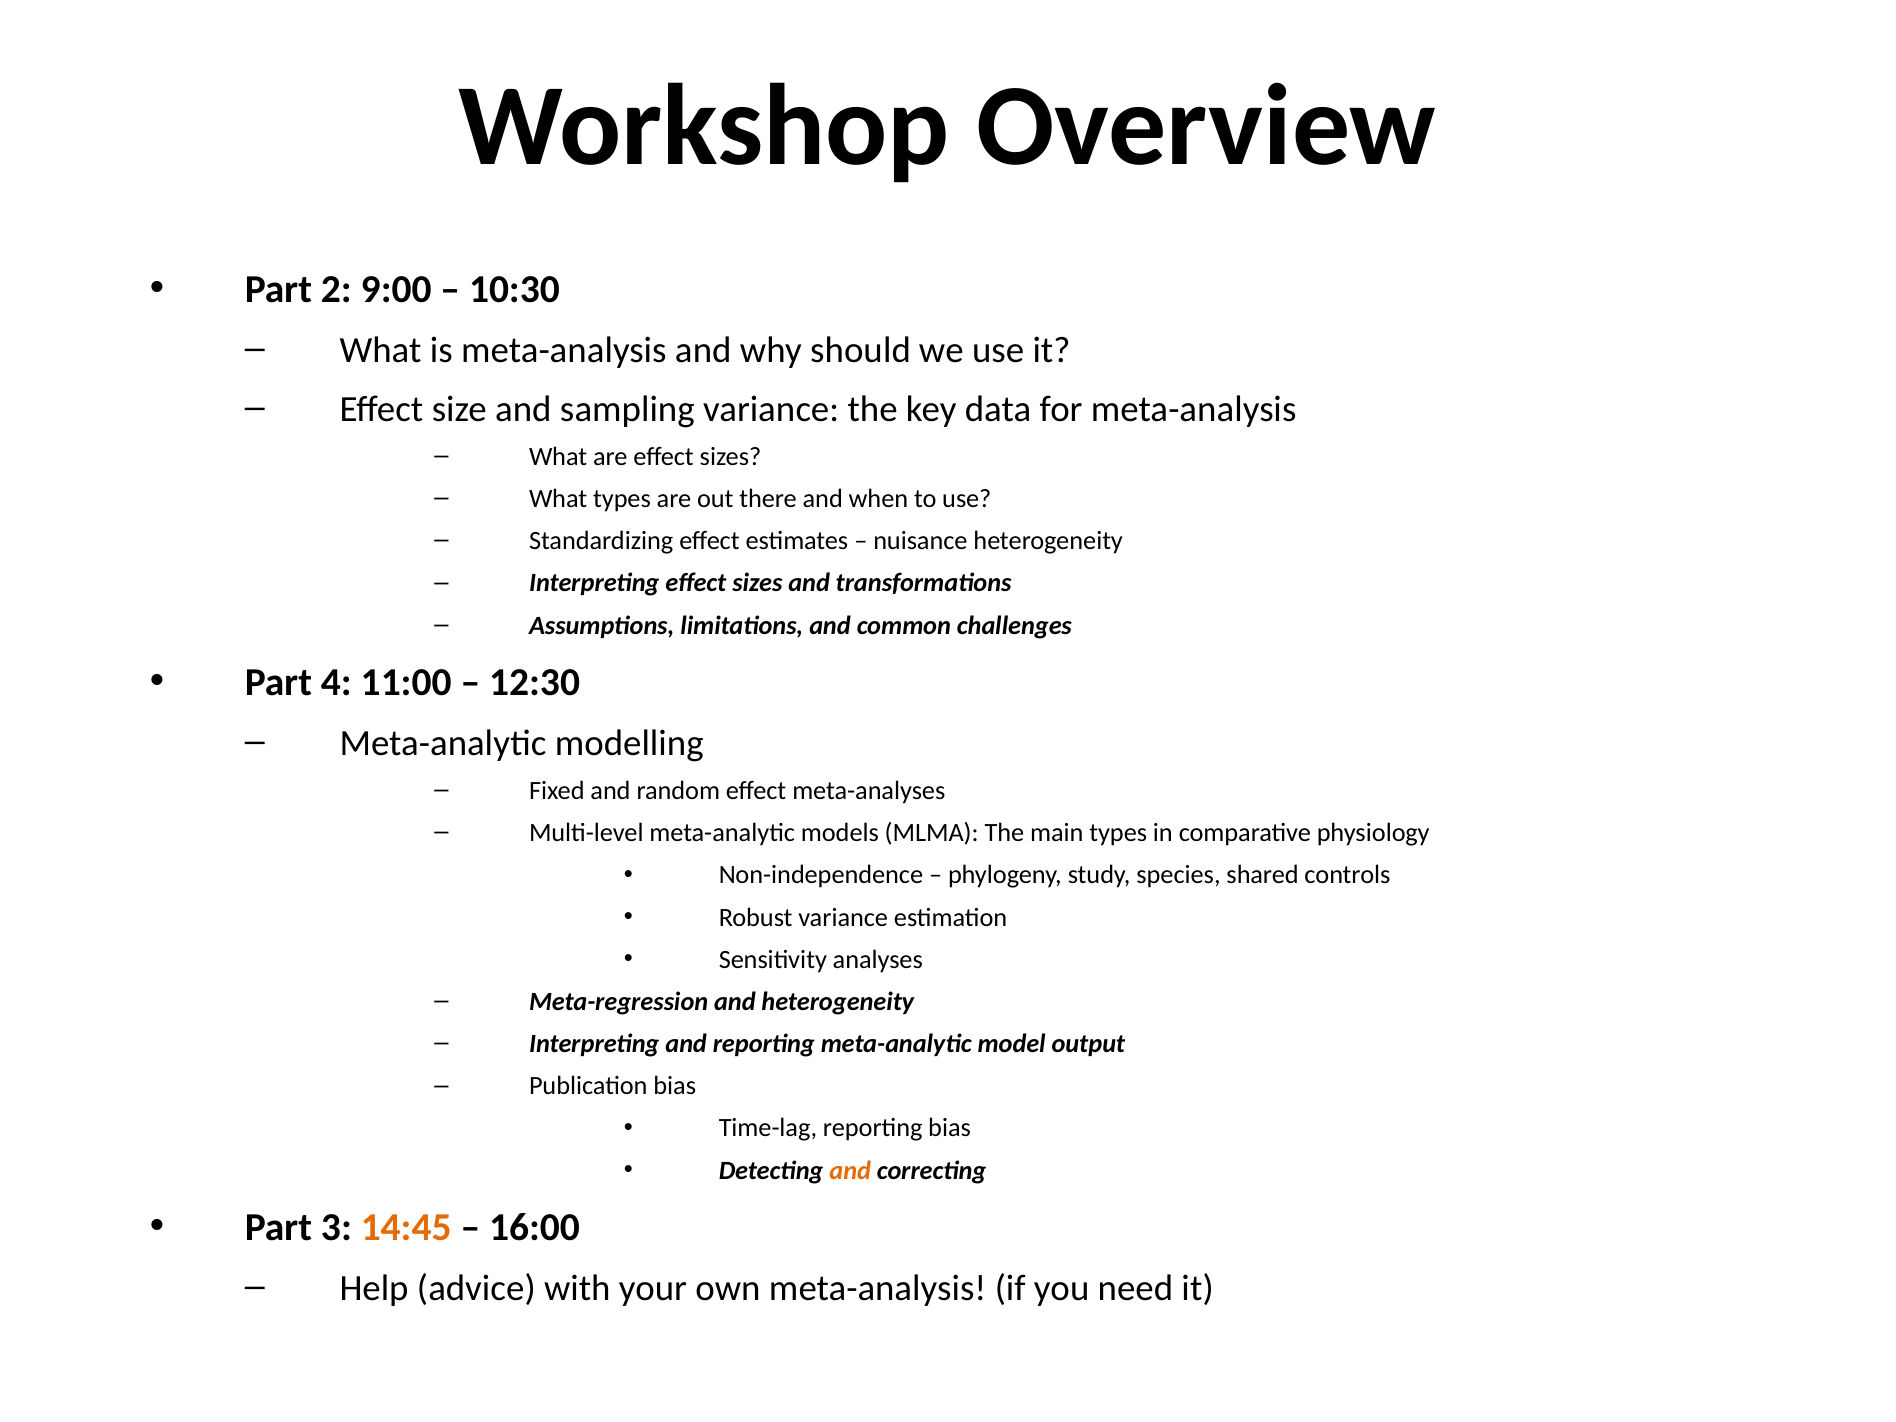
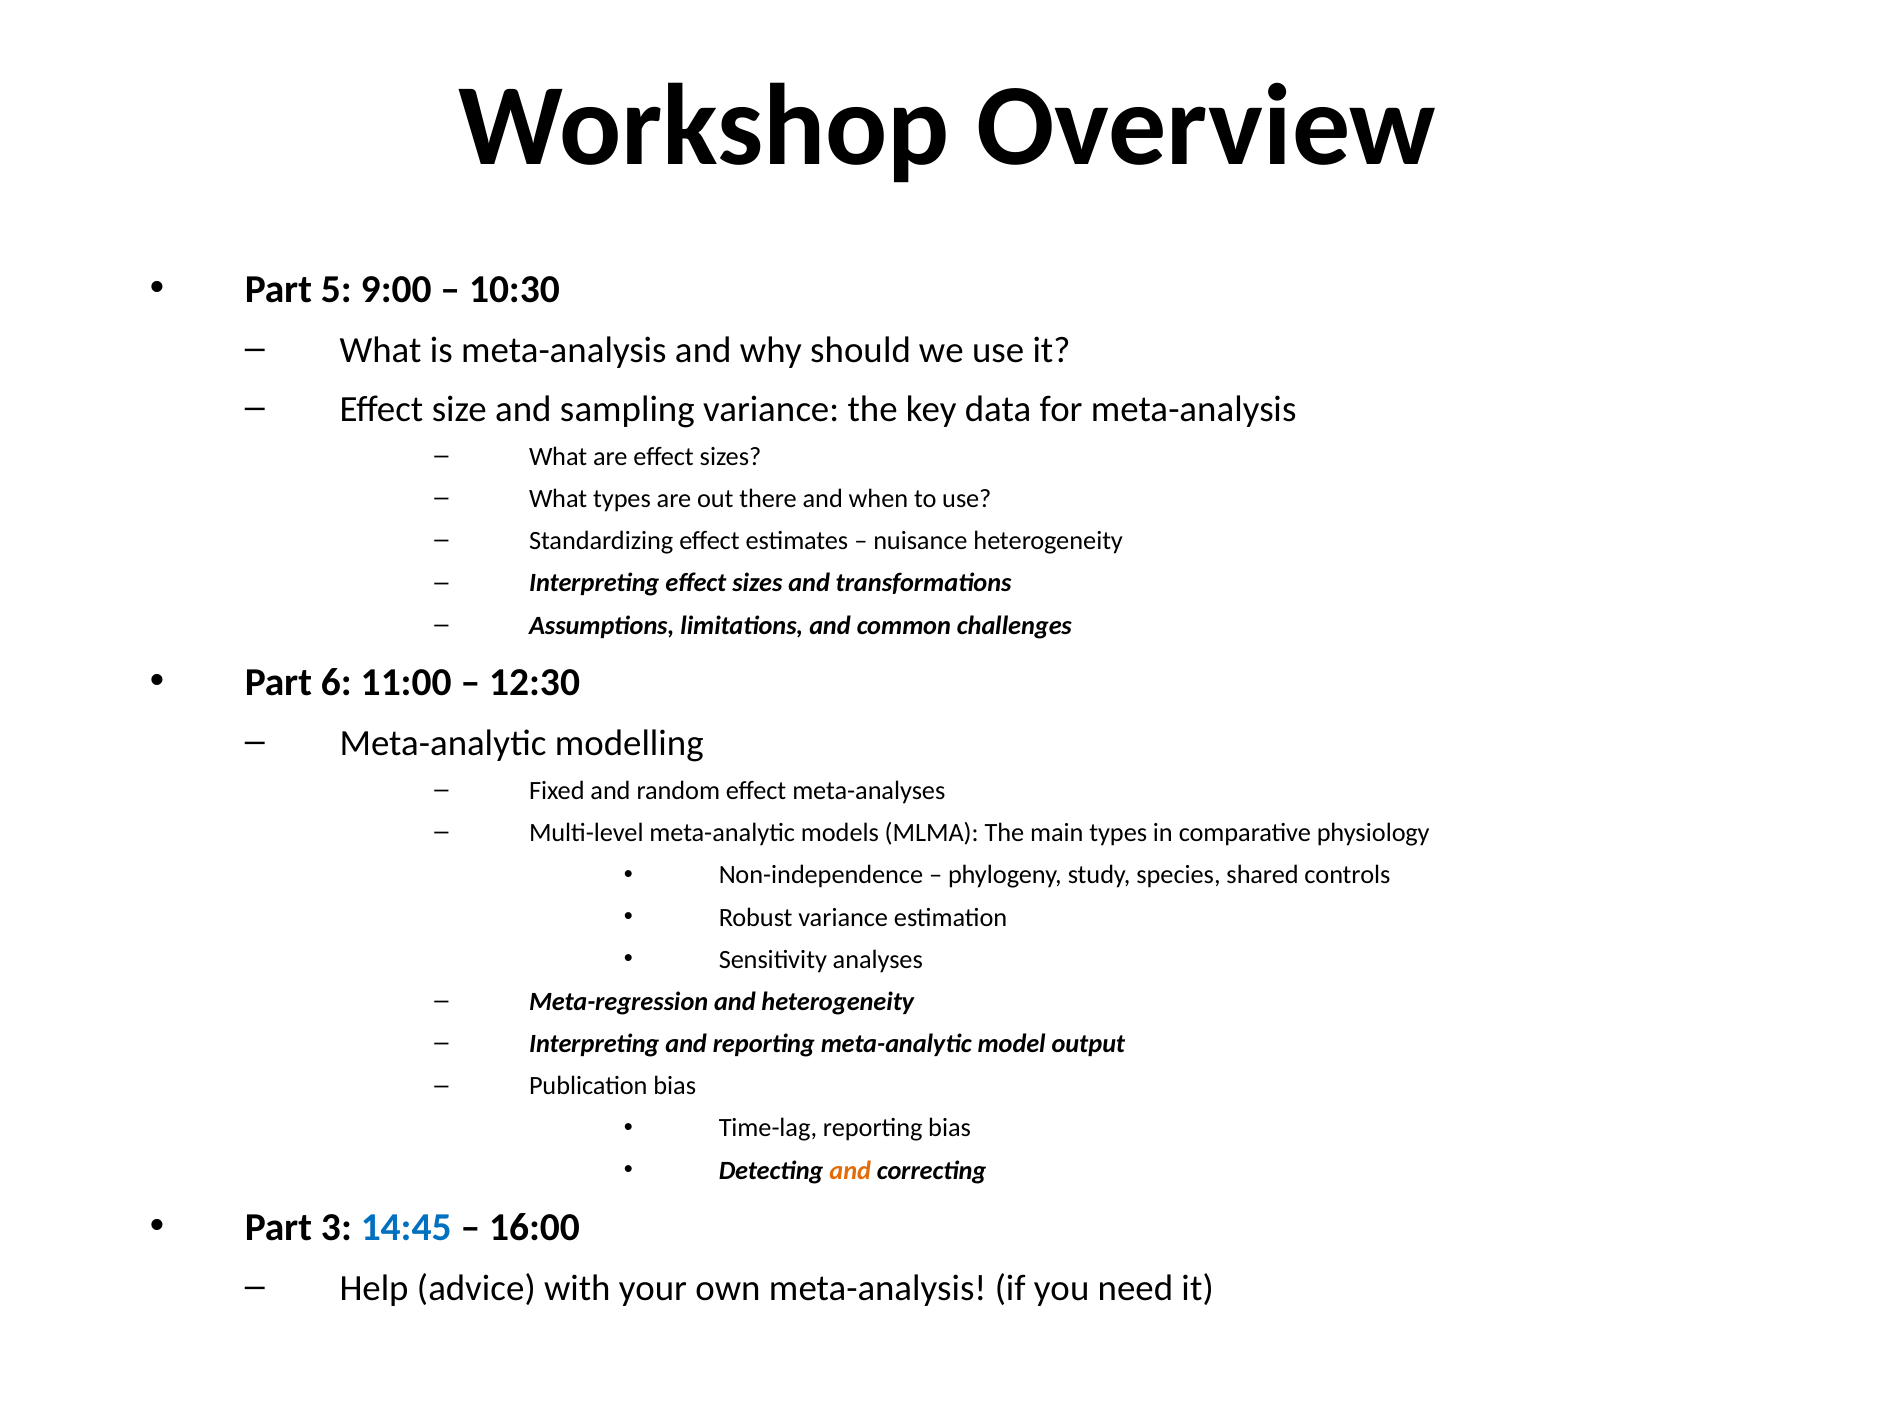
2: 2 -> 5 (336, 289)
4: 4 -> 6 (336, 683)
14:45 colour: orange -> blue (406, 1228)
